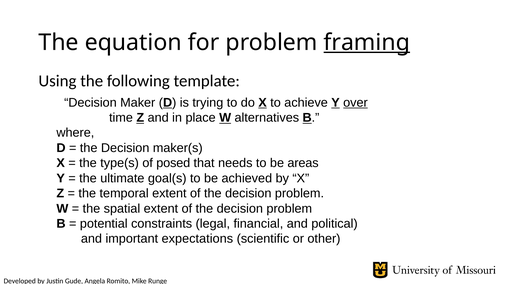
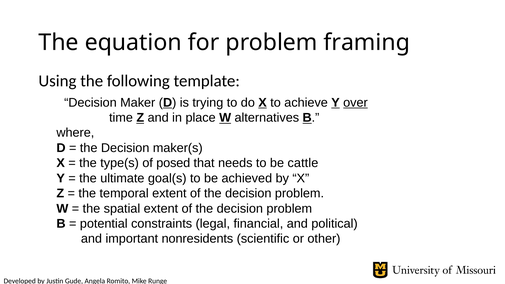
framing underline: present -> none (367, 42)
areas: areas -> cattle (303, 163)
expectations: expectations -> nonresidents (197, 239)
